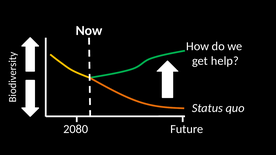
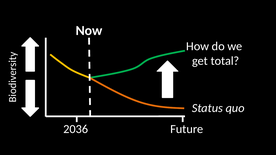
help: help -> total (225, 61)
2080: 2080 -> 2036 (76, 129)
